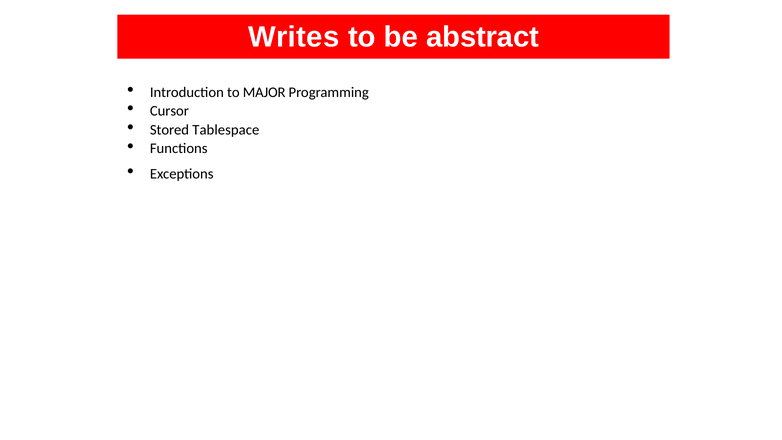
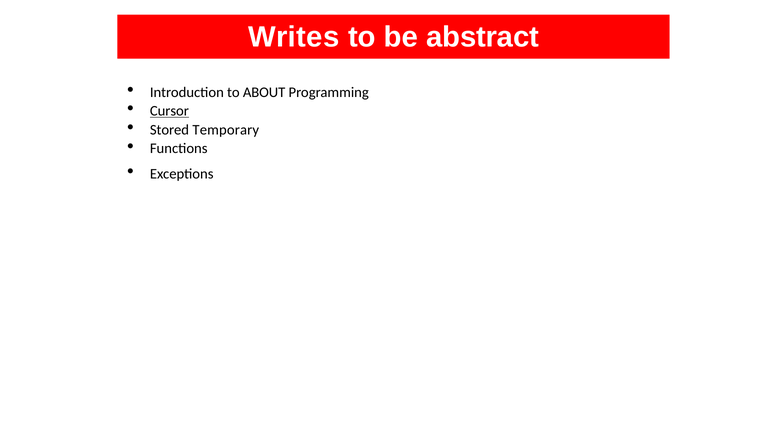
MAJOR: MAJOR -> ABOUT (264, 92)
Cursor underline: none -> present (169, 111)
Tablespace: Tablespace -> Temporary (226, 130)
